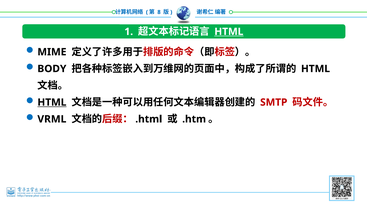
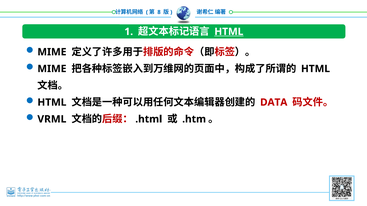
BODY: BODY -> MIME (52, 69)
HTML underline: present -> none (52, 103)
SMTP: SMTP -> DATA (274, 103)
